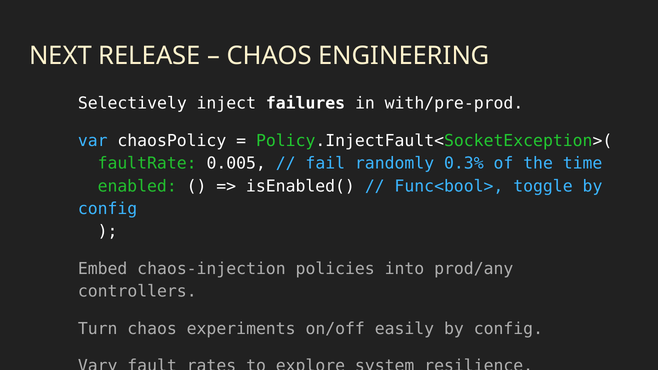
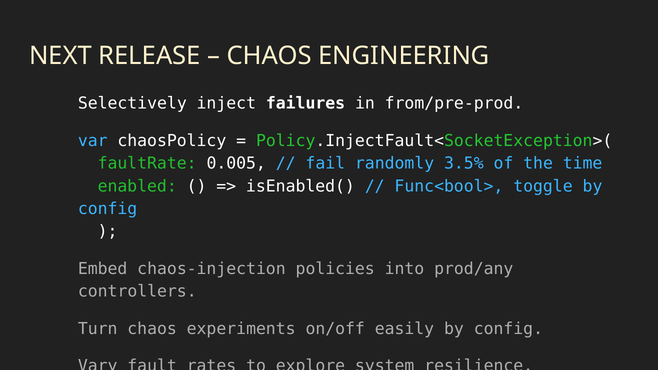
with/pre-prod: with/pre-prod -> from/pre-prod (454, 103)
0.3%: 0.3% -> 3.5% (464, 163)
